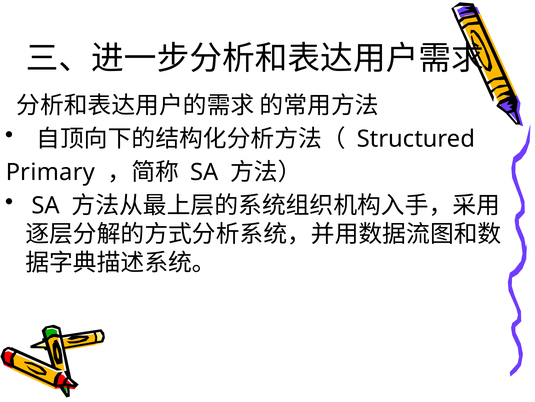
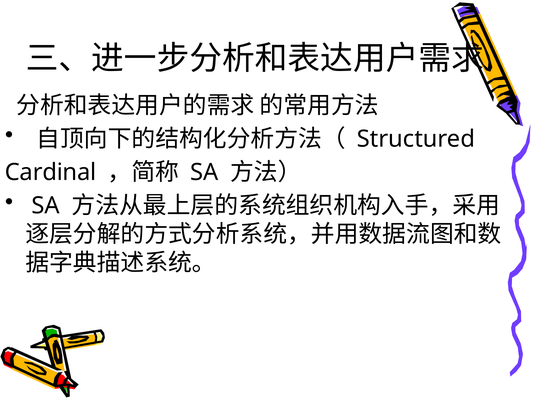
Primary: Primary -> Cardinal (51, 172)
